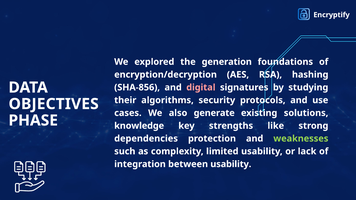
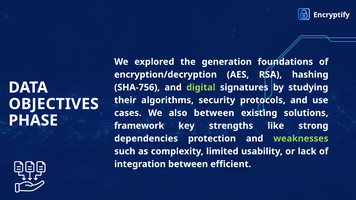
SHA-856: SHA-856 -> SHA-756 (137, 87)
digital colour: pink -> light green (201, 87)
also generate: generate -> between (214, 113)
knowledge: knowledge -> framework (139, 126)
between usability: usability -> efficient (231, 164)
